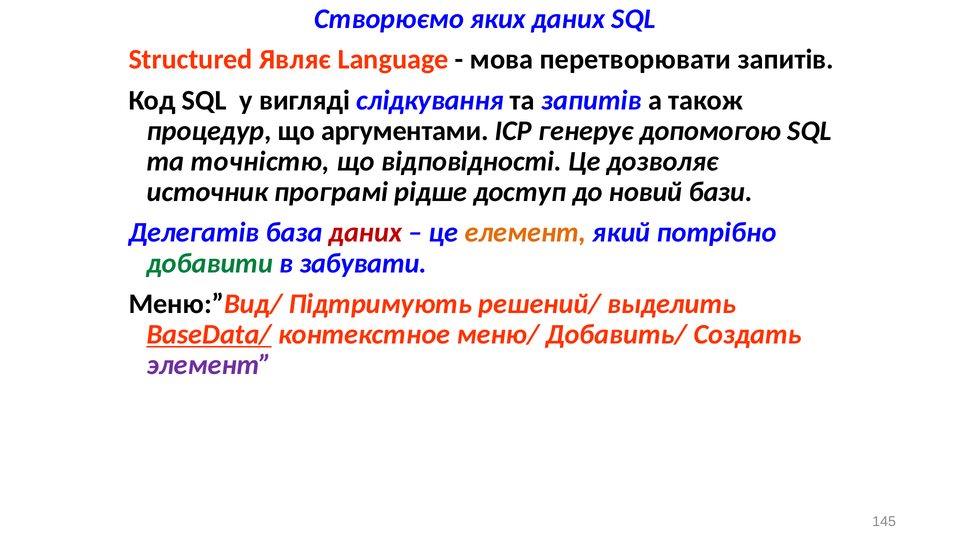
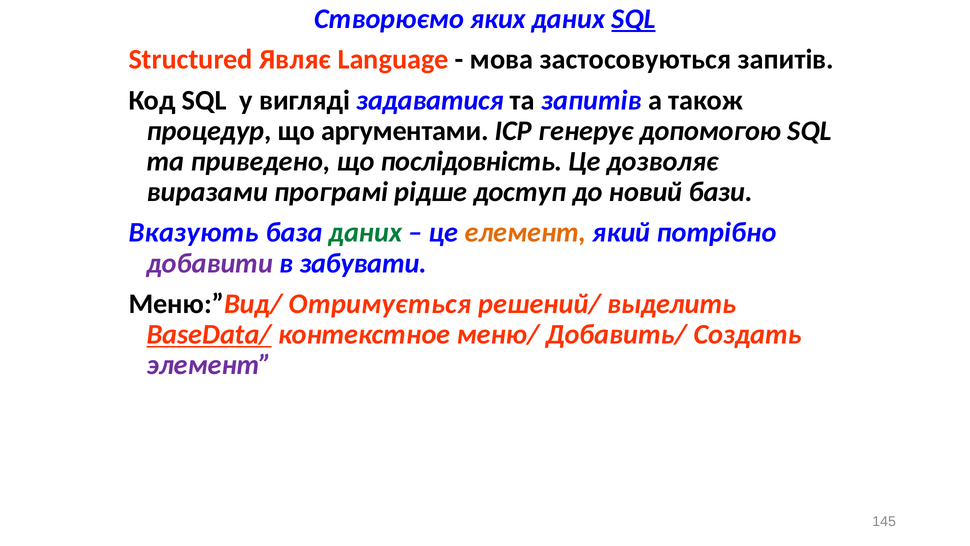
SQL underline: none -> present (634, 19)
перетворювати: перетворювати -> застосовуються (635, 59)
слідкування: слідкування -> задаватися (430, 100)
точністю: точністю -> приведено (260, 161)
відповідності: відповідності -> послідовність (472, 161)
источник: источник -> виразами (207, 192)
Делегатів: Делегатів -> Вказують (194, 232)
даних colour: red -> green (366, 232)
добавити colour: green -> purple (210, 263)
Підтримують: Підтримують -> Отримується (380, 304)
